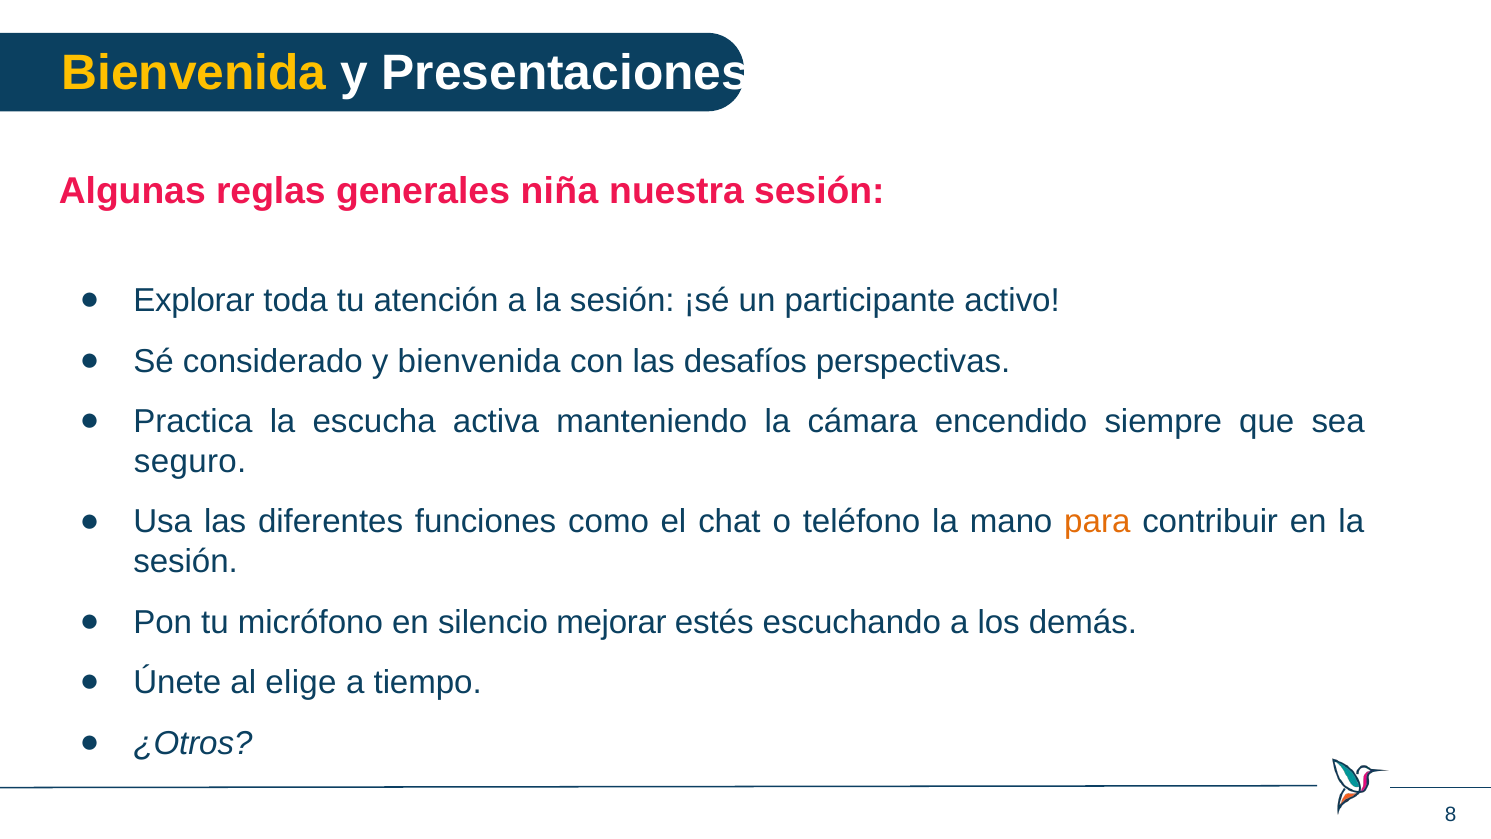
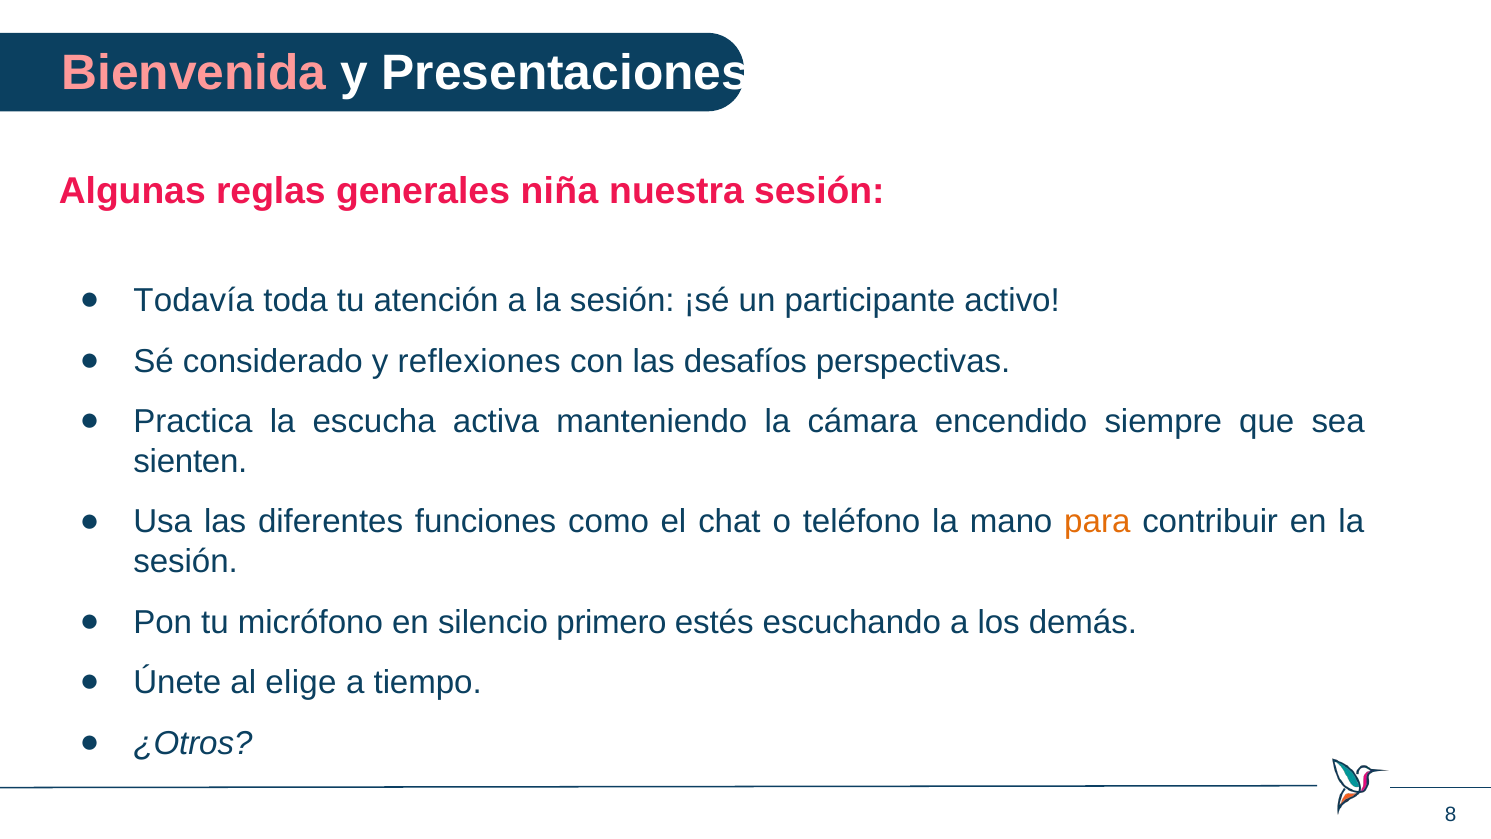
Bienvenida colour: yellow -> pink (194, 73)
Explorar: Explorar -> Todavía (194, 301)
y bienvenida: bienvenida -> reflexiones (479, 361)
seguro: seguro -> sienten (190, 461)
mejorar: mejorar -> primero (612, 622)
